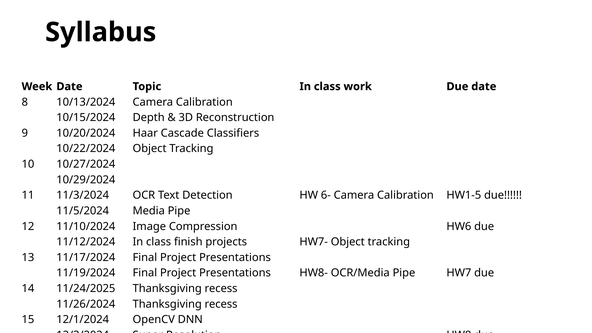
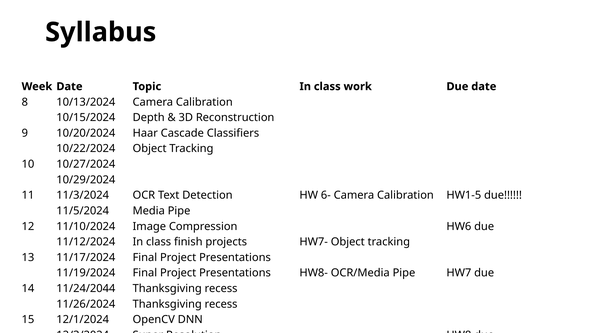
11/24/2025: 11/24/2025 -> 11/24/2044 (86, 289)
